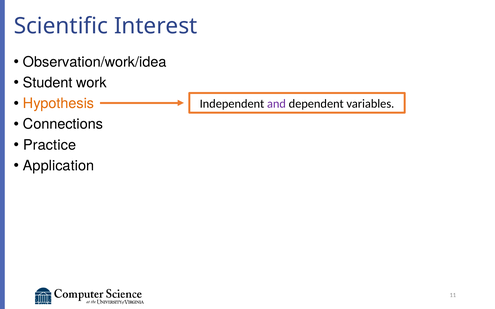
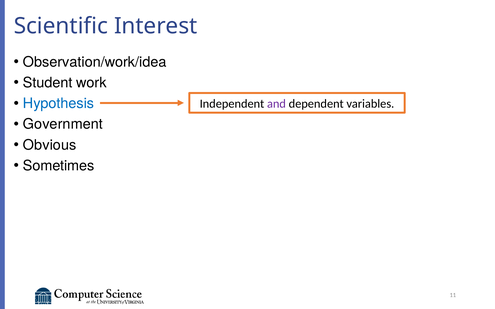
Hypothesis colour: orange -> blue (59, 104)
Connections: Connections -> Government (63, 124)
Practice: Practice -> Obvious (50, 145)
Application: Application -> Sometimes (59, 166)
